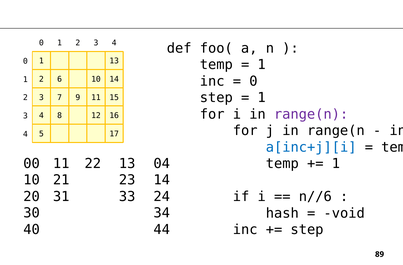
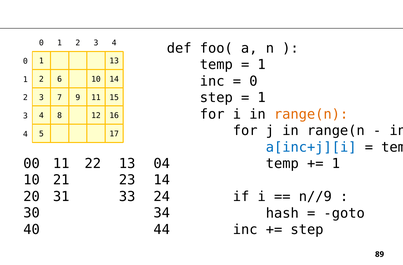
range(n colour: purple -> orange (311, 114)
n//6: n//6 -> n//9 (315, 196)
void: void -> goto (344, 213)
